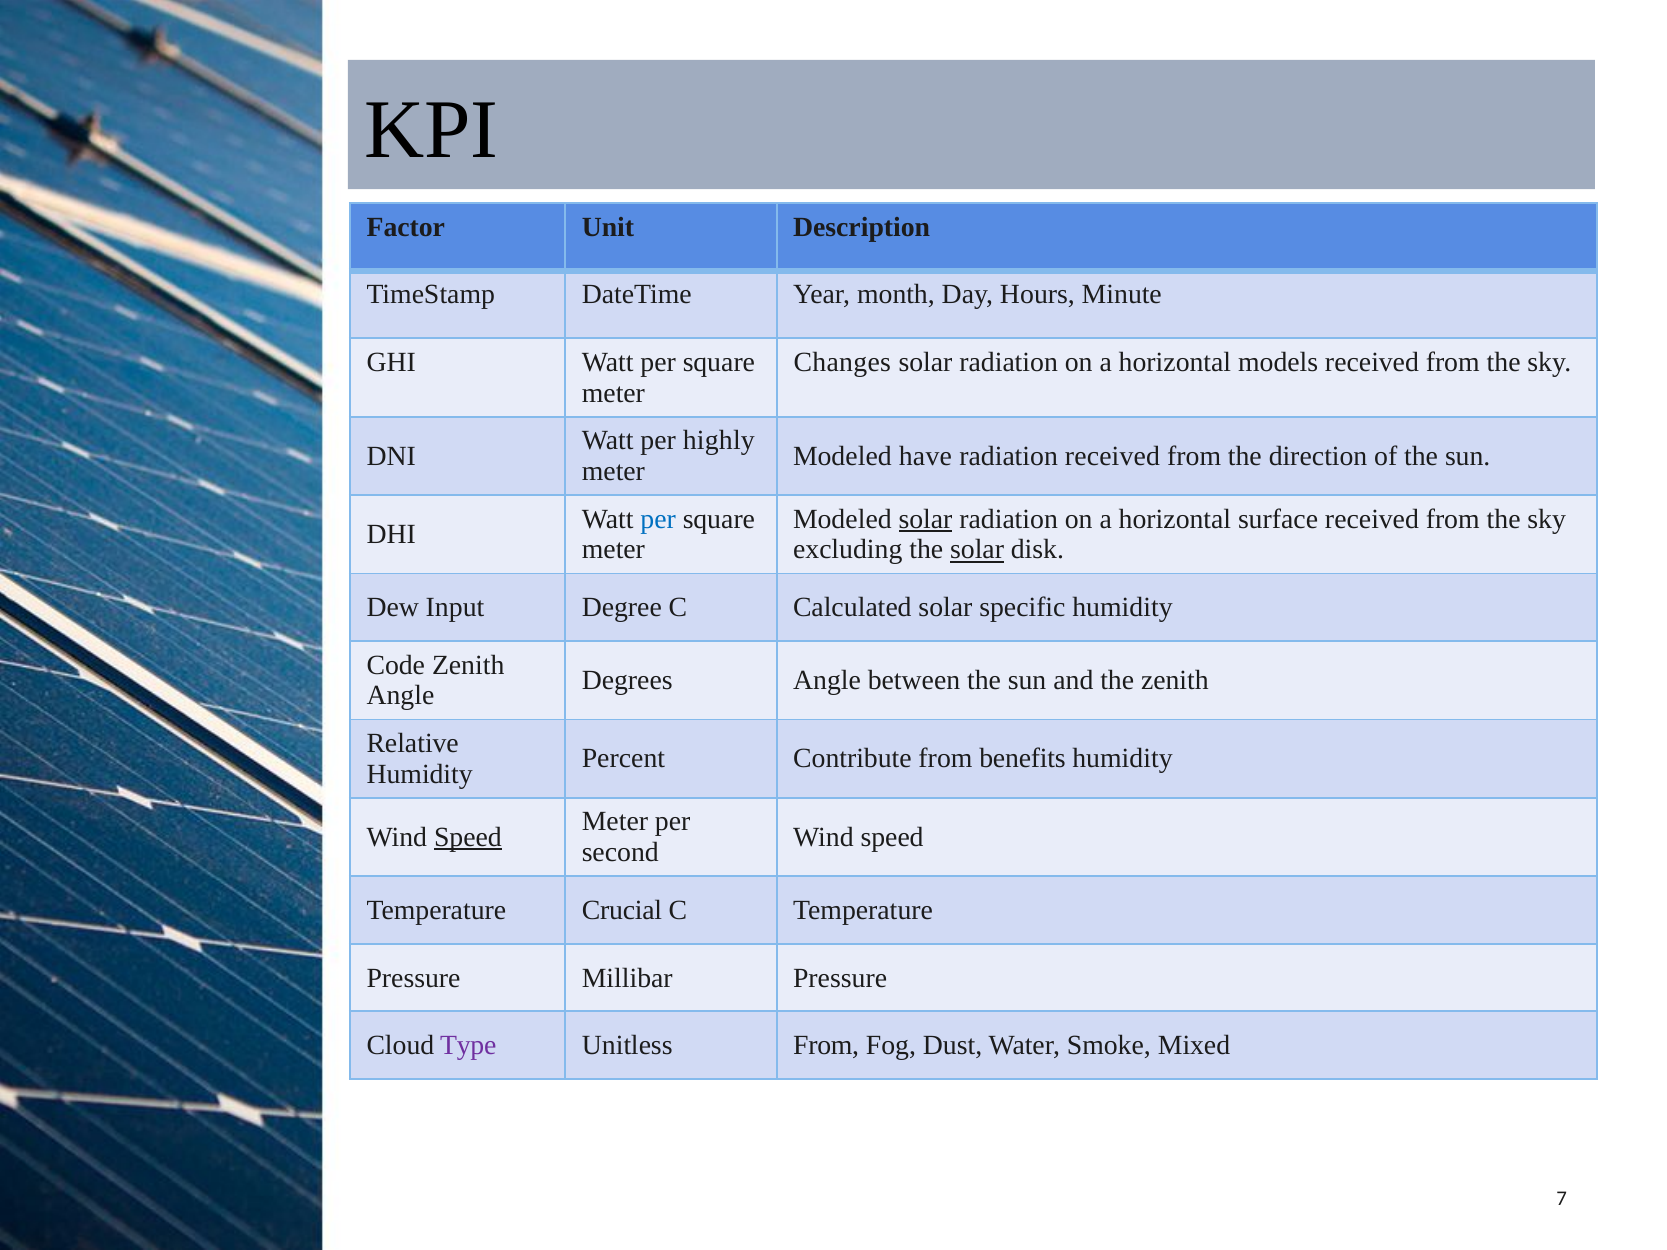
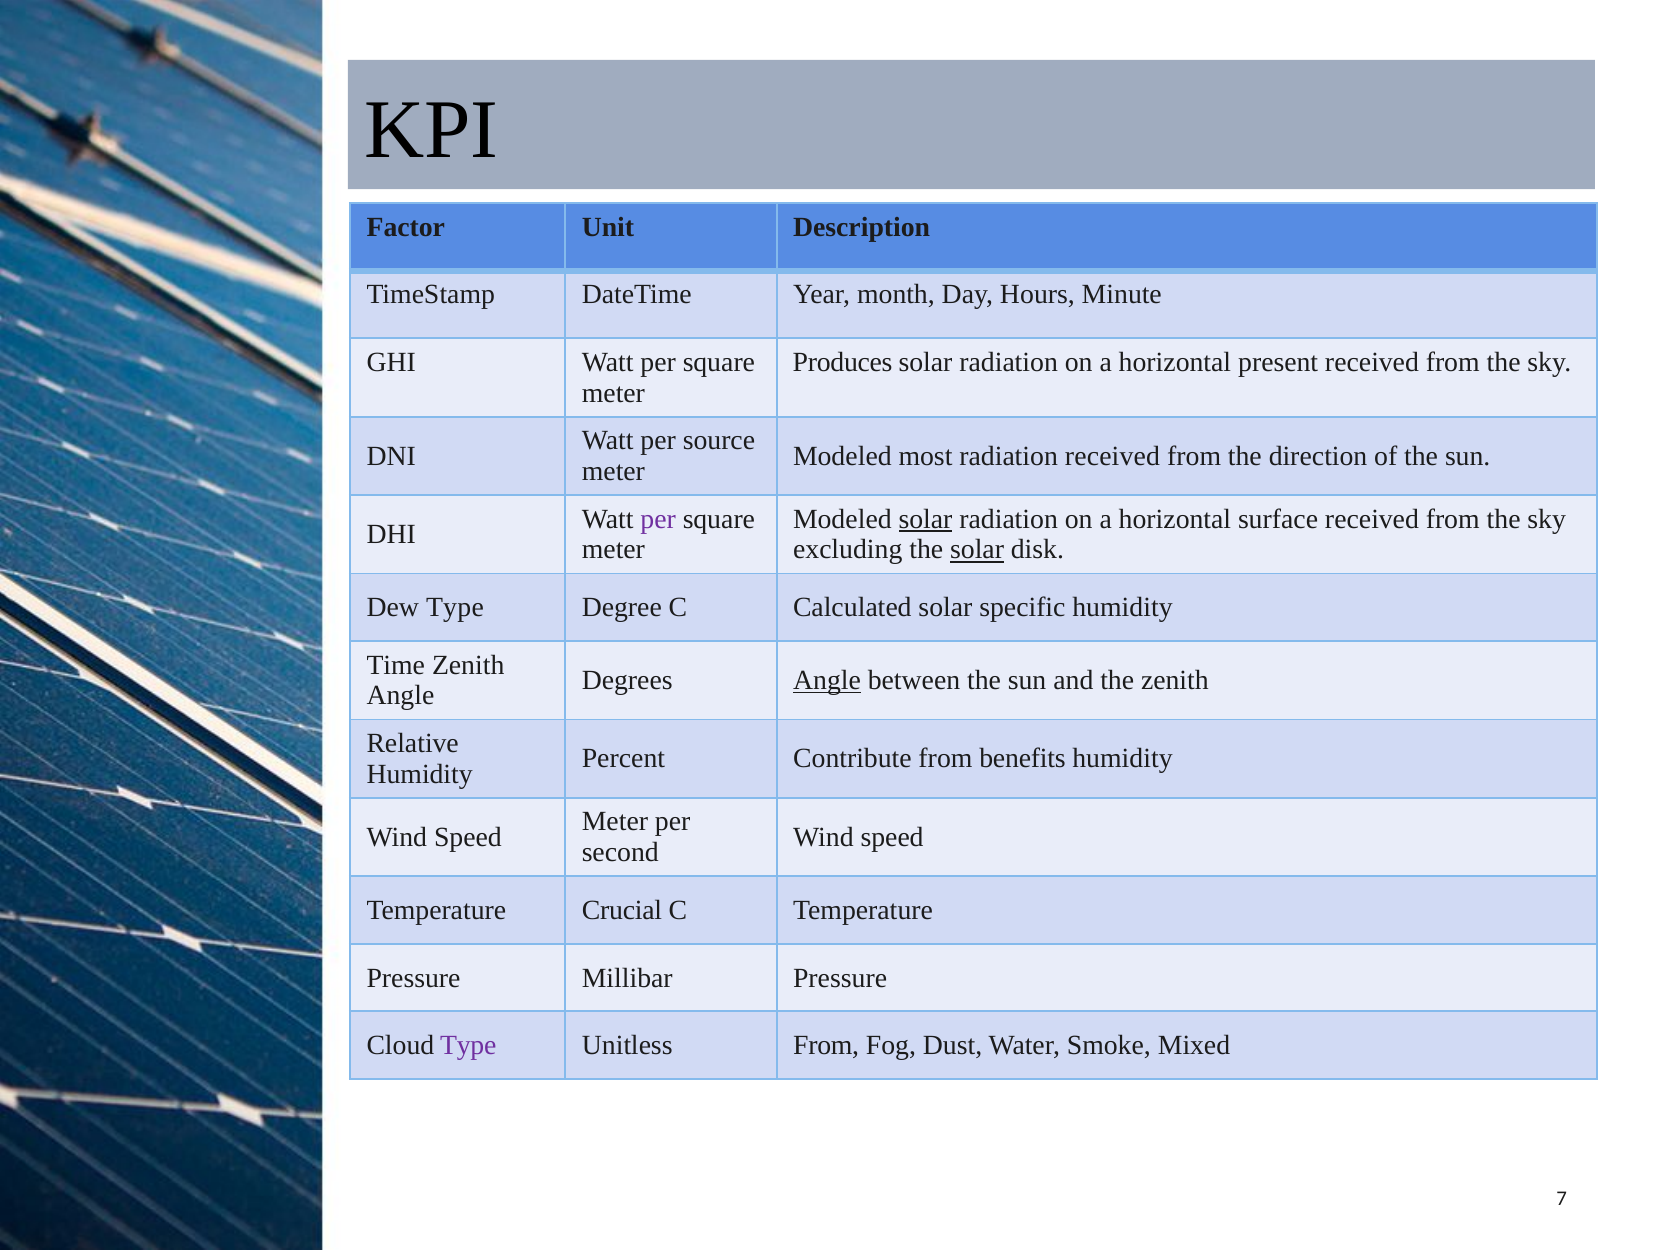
Changes: Changes -> Produces (843, 362)
models: models -> present (1278, 362)
highly: highly -> source (719, 441)
have: have -> most (926, 456)
per colour: blue -> purple (658, 519)
Dew Input: Input -> Type (455, 608)
Code: Code -> Time (396, 665)
Angle underline: none -> present (827, 681)
Speed underline: present -> none (468, 837)
